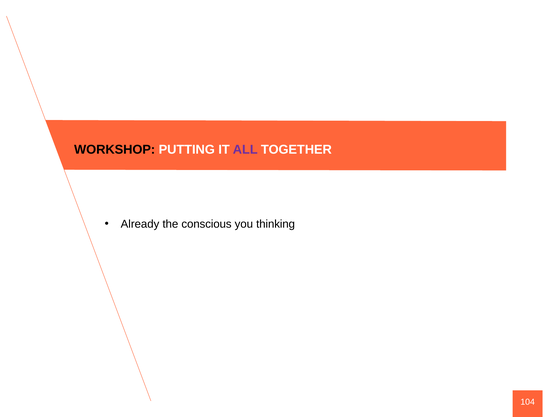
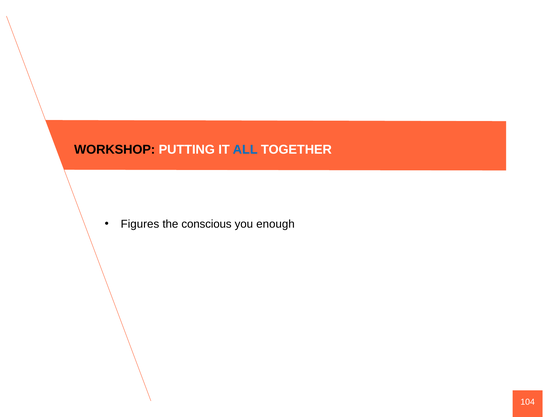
ALL colour: purple -> blue (245, 150)
Already: Already -> Figures (140, 224)
thinking: thinking -> enough (275, 224)
